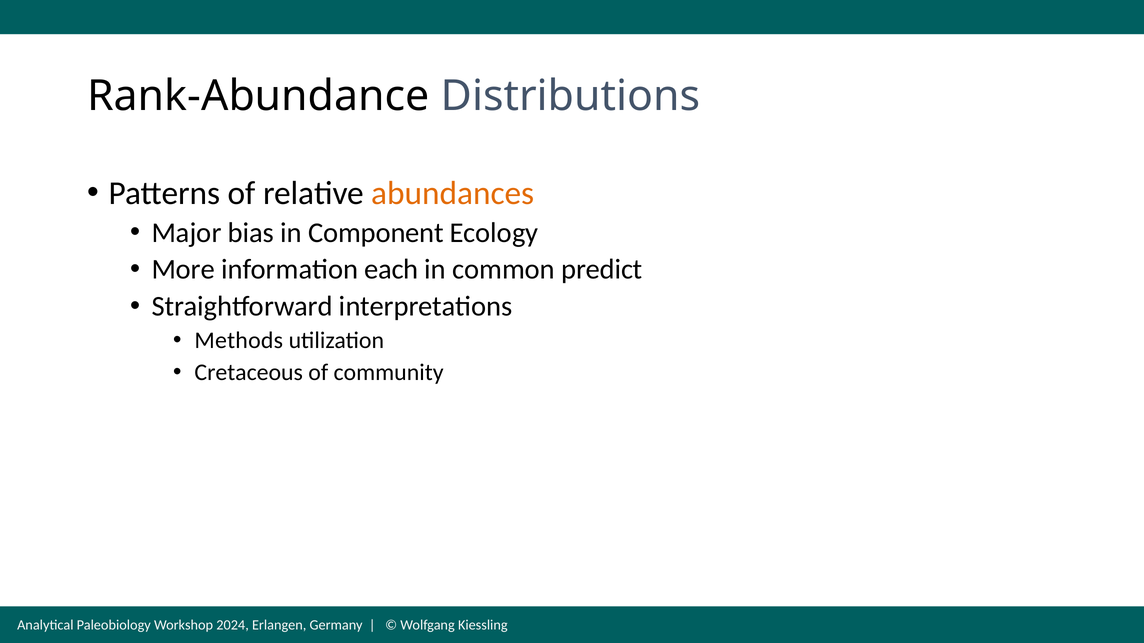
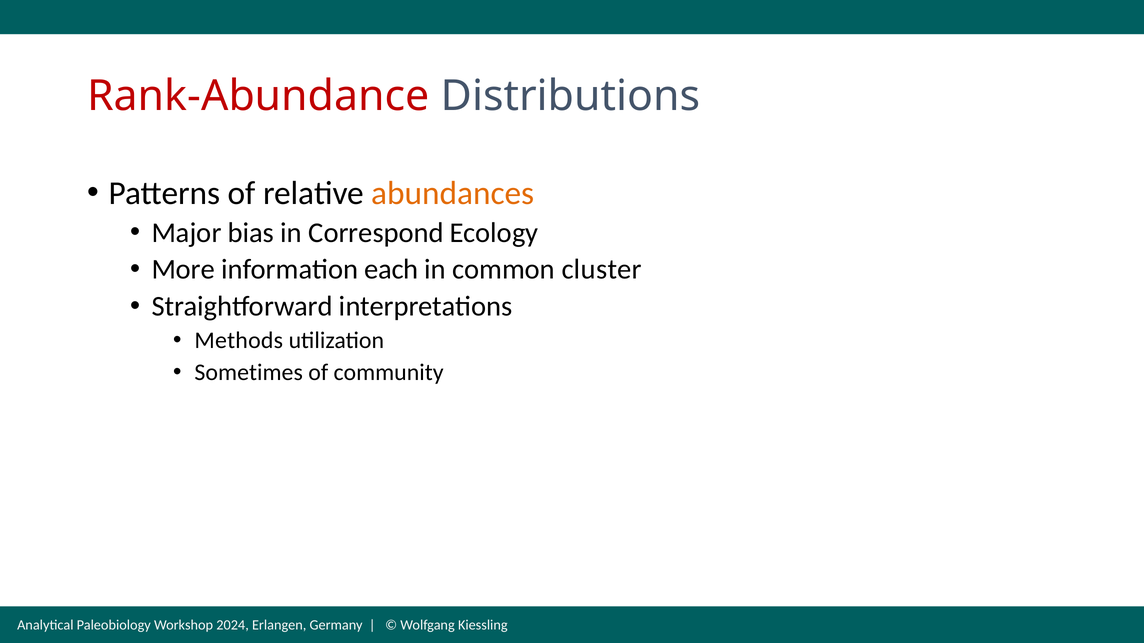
Rank-Abundance colour: black -> red (258, 96)
Component: Component -> Correspond (376, 233)
predict: predict -> cluster (602, 270)
Cretaceous: Cretaceous -> Sometimes (249, 372)
